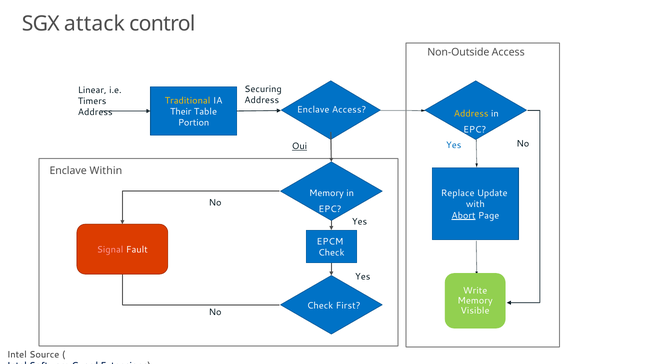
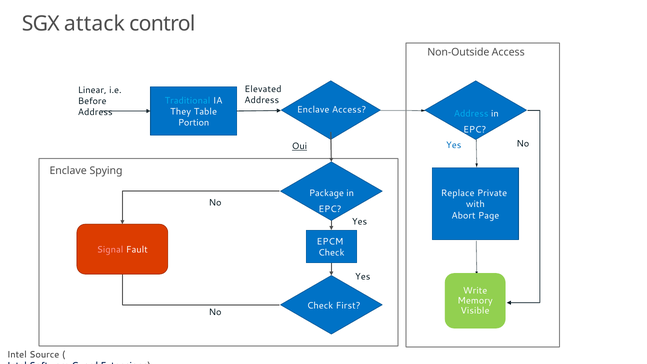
Securing: Securing -> Elevated (263, 89)
Traditional colour: yellow -> light blue (188, 101)
Timers: Timers -> Before (92, 101)
Their: Their -> They (181, 112)
Address colour: yellow -> light blue (471, 114)
Within: Within -> Spying (106, 171)
Memory: Memory -> Package (326, 193)
Update: Update -> Private (492, 193)
Abort underline: present -> none (463, 215)
